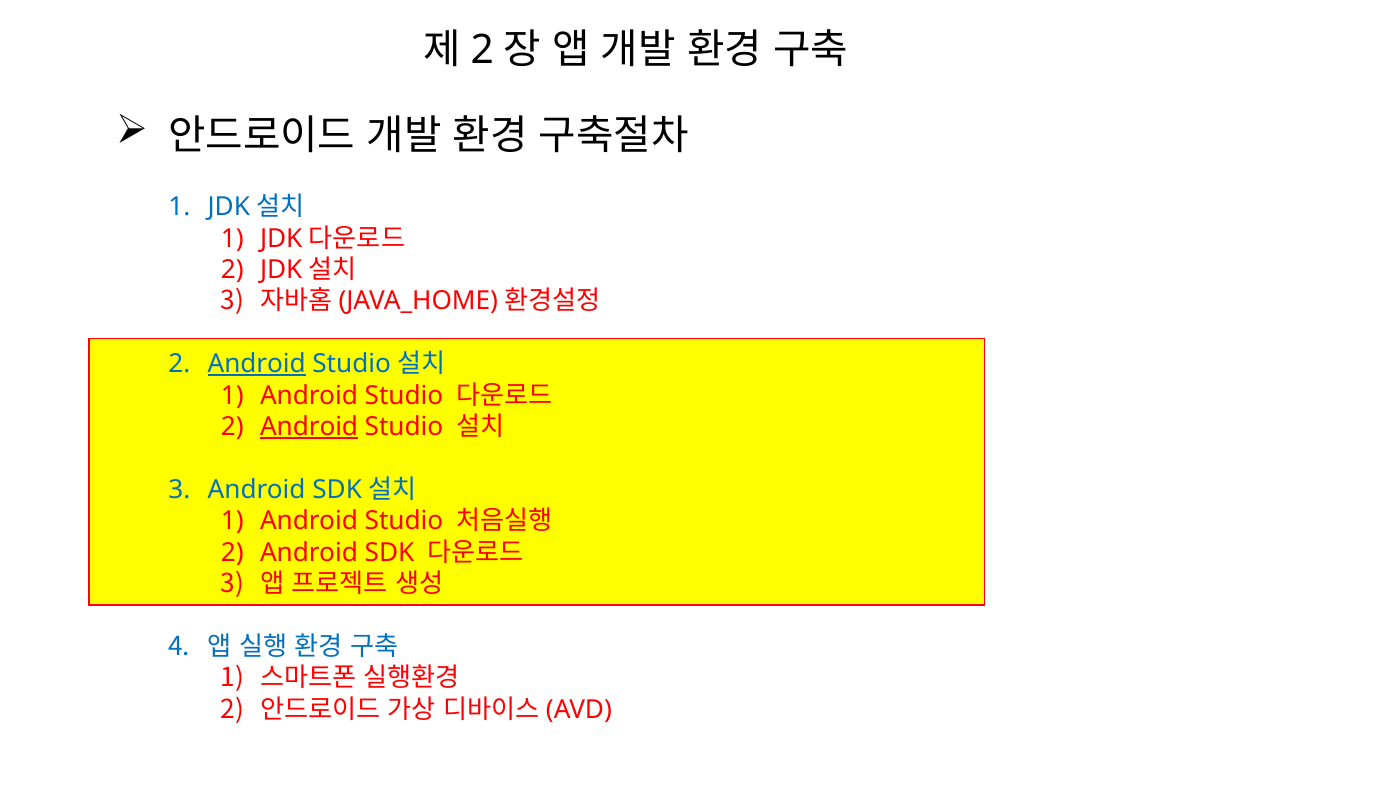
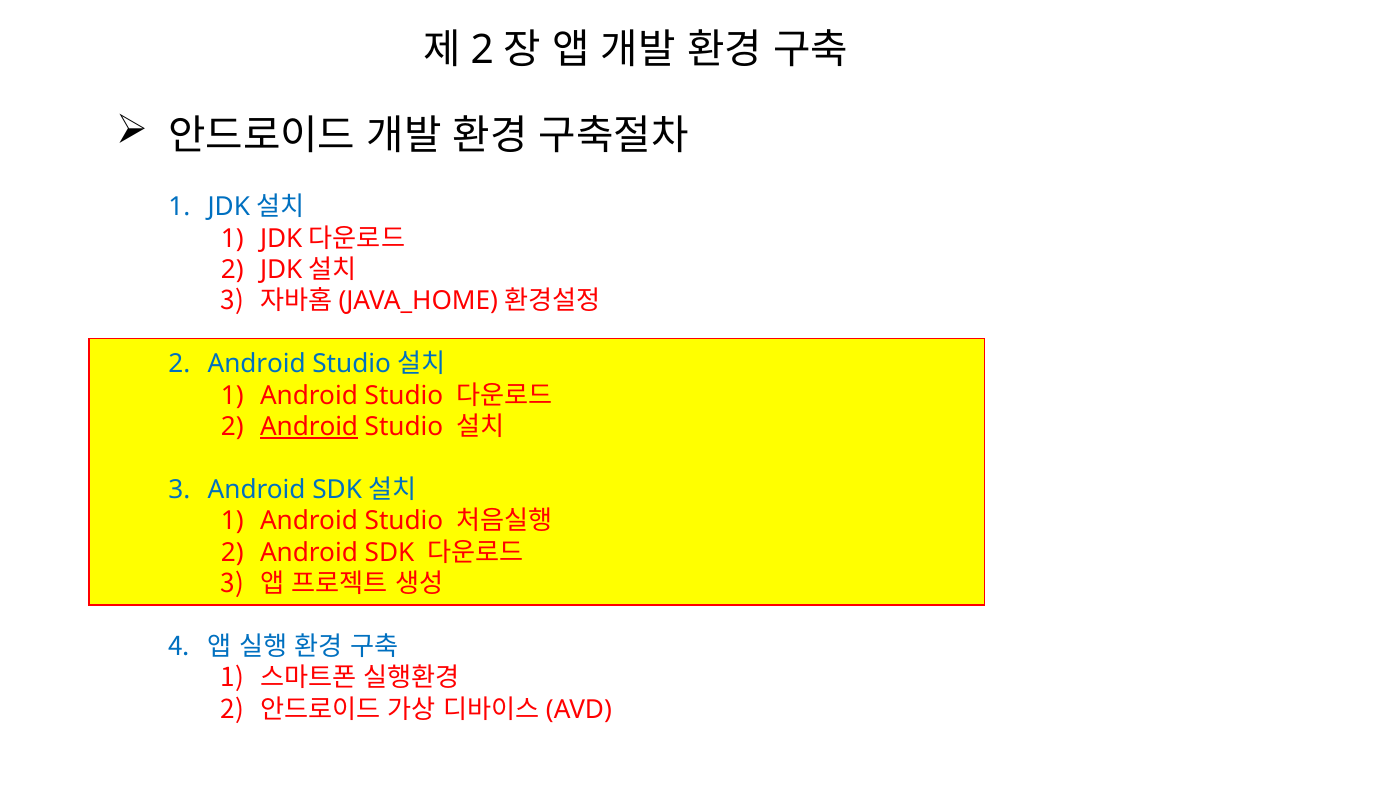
Android underline: present -> none (257, 364)
